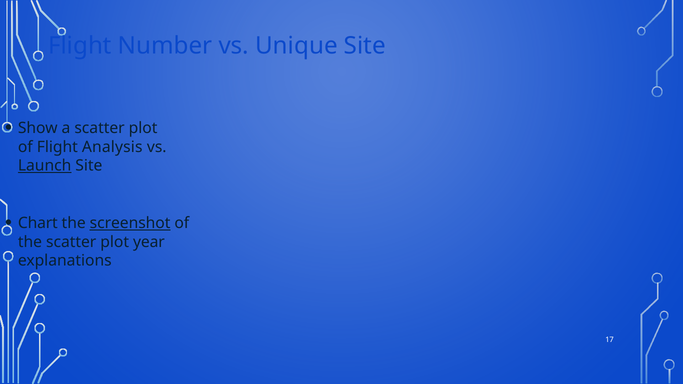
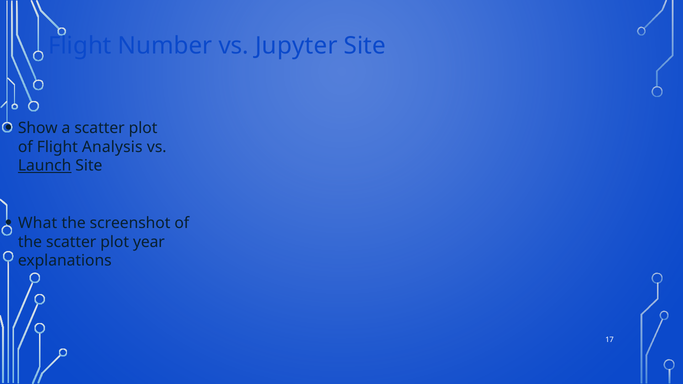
Unique: Unique -> Jupyter (296, 46)
Chart: Chart -> What (38, 223)
screenshot underline: present -> none (130, 223)
